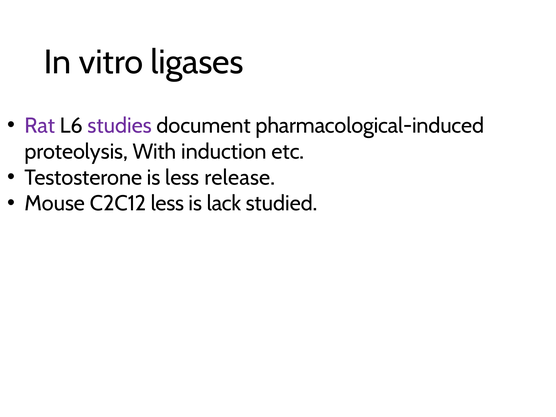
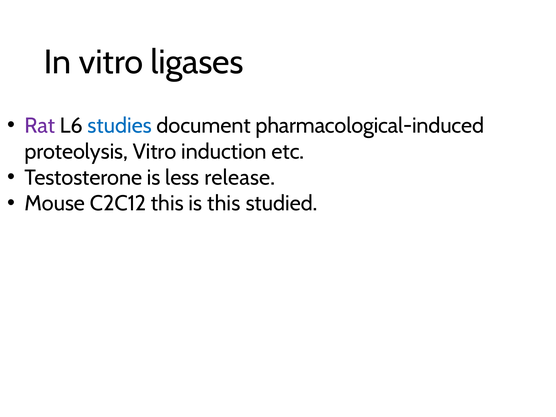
studies colour: purple -> blue (120, 126)
proteolysis With: With -> Vitro (155, 152)
C2C12 less: less -> this (167, 204)
is lack: lack -> this (224, 204)
